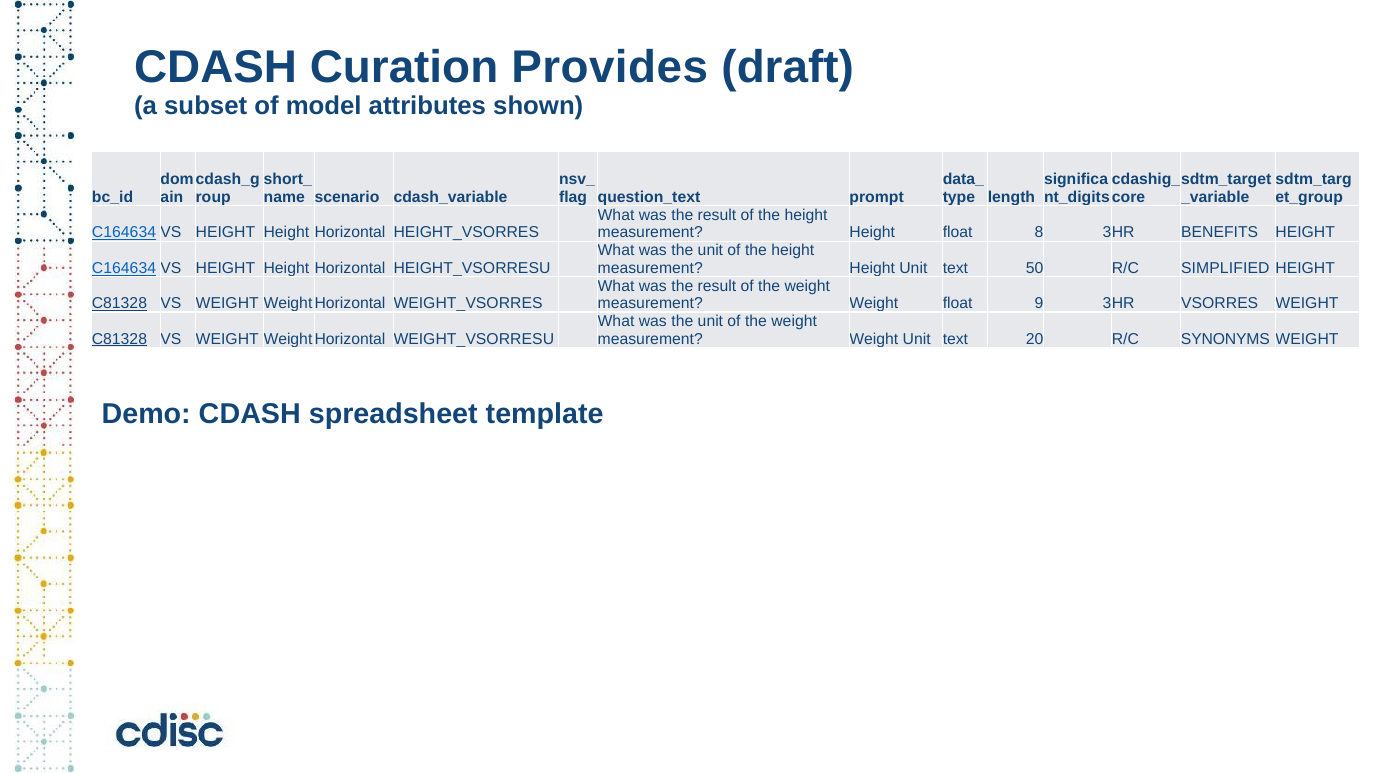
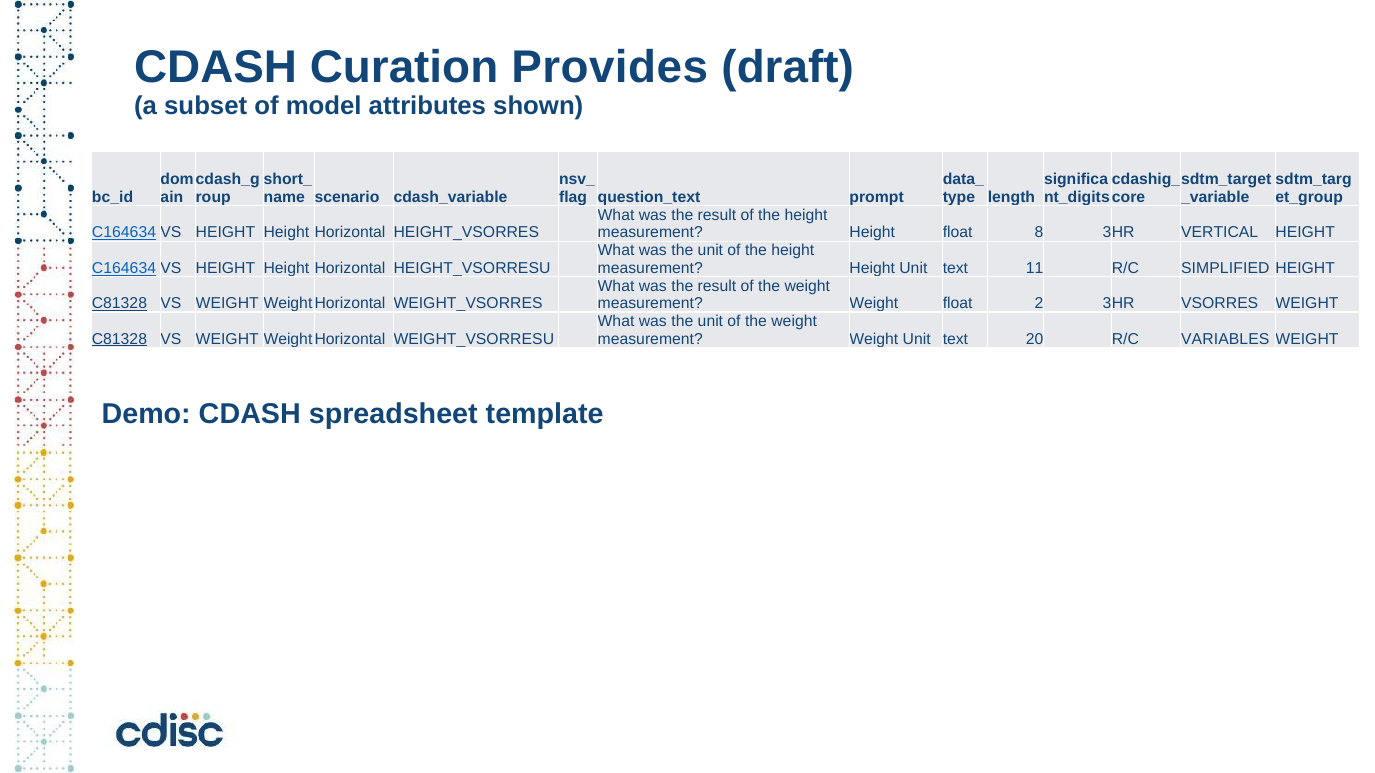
BENEFITS: BENEFITS -> VERTICAL (1220, 233)
50: 50 -> 11 (1035, 268)
9: 9 -> 2 (1039, 304)
SYNONYMS: SYNONYMS -> VARIABLES (1225, 339)
